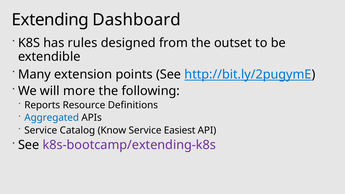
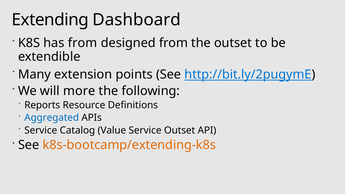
has rules: rules -> from (83, 43)
Know: Know -> Value (112, 130)
Service Easiest: Easiest -> Outset (180, 130)
k8s-bootcamp/extending-k8s colour: purple -> orange (129, 145)
